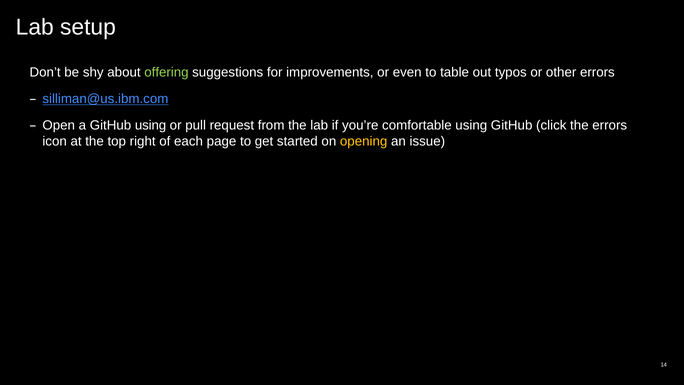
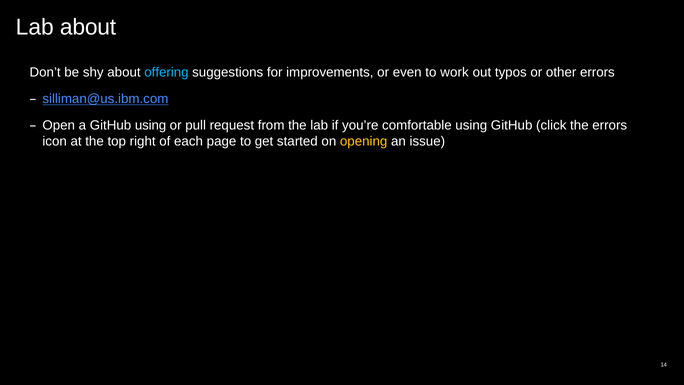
Lab setup: setup -> about (88, 27)
offering colour: light green -> light blue (166, 72)
table: table -> work (455, 72)
